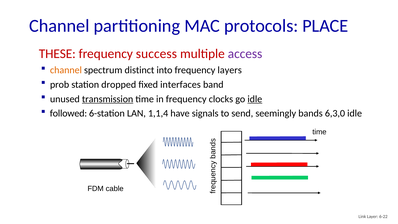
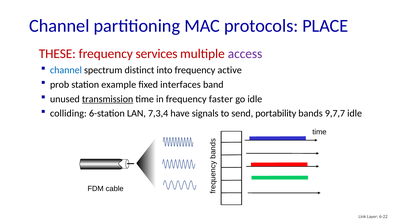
success: success -> services (157, 54)
channel colour: orange -> blue (66, 70)
layers: layers -> active (230, 70)
dropped: dropped -> example (119, 84)
clocks: clocks -> faster (221, 99)
idle underline: present -> none (255, 99)
followed: followed -> colliding (68, 113)
1,1,4: 1,1,4 -> 7,3,4 (158, 113)
seemingly: seemingly -> portability (276, 113)
6,3,0: 6,3,0 -> 9,7,7 (335, 113)
